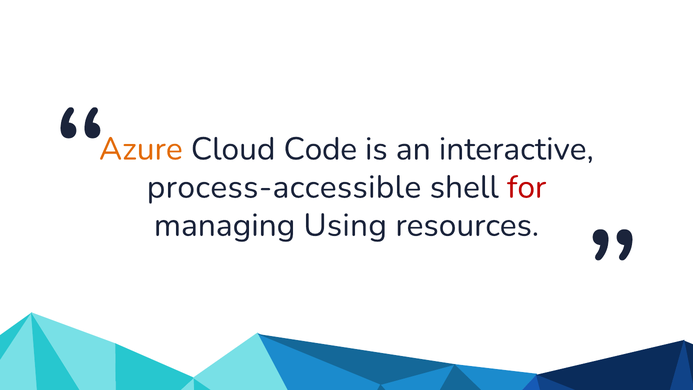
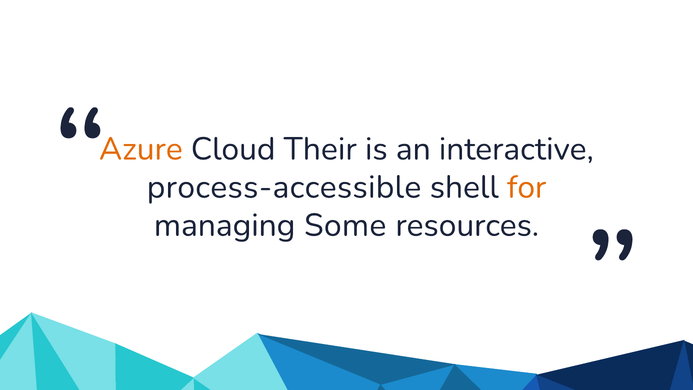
Code: Code -> Their (320, 149)
for colour: red -> orange (527, 187)
Using: Using -> Some (345, 225)
